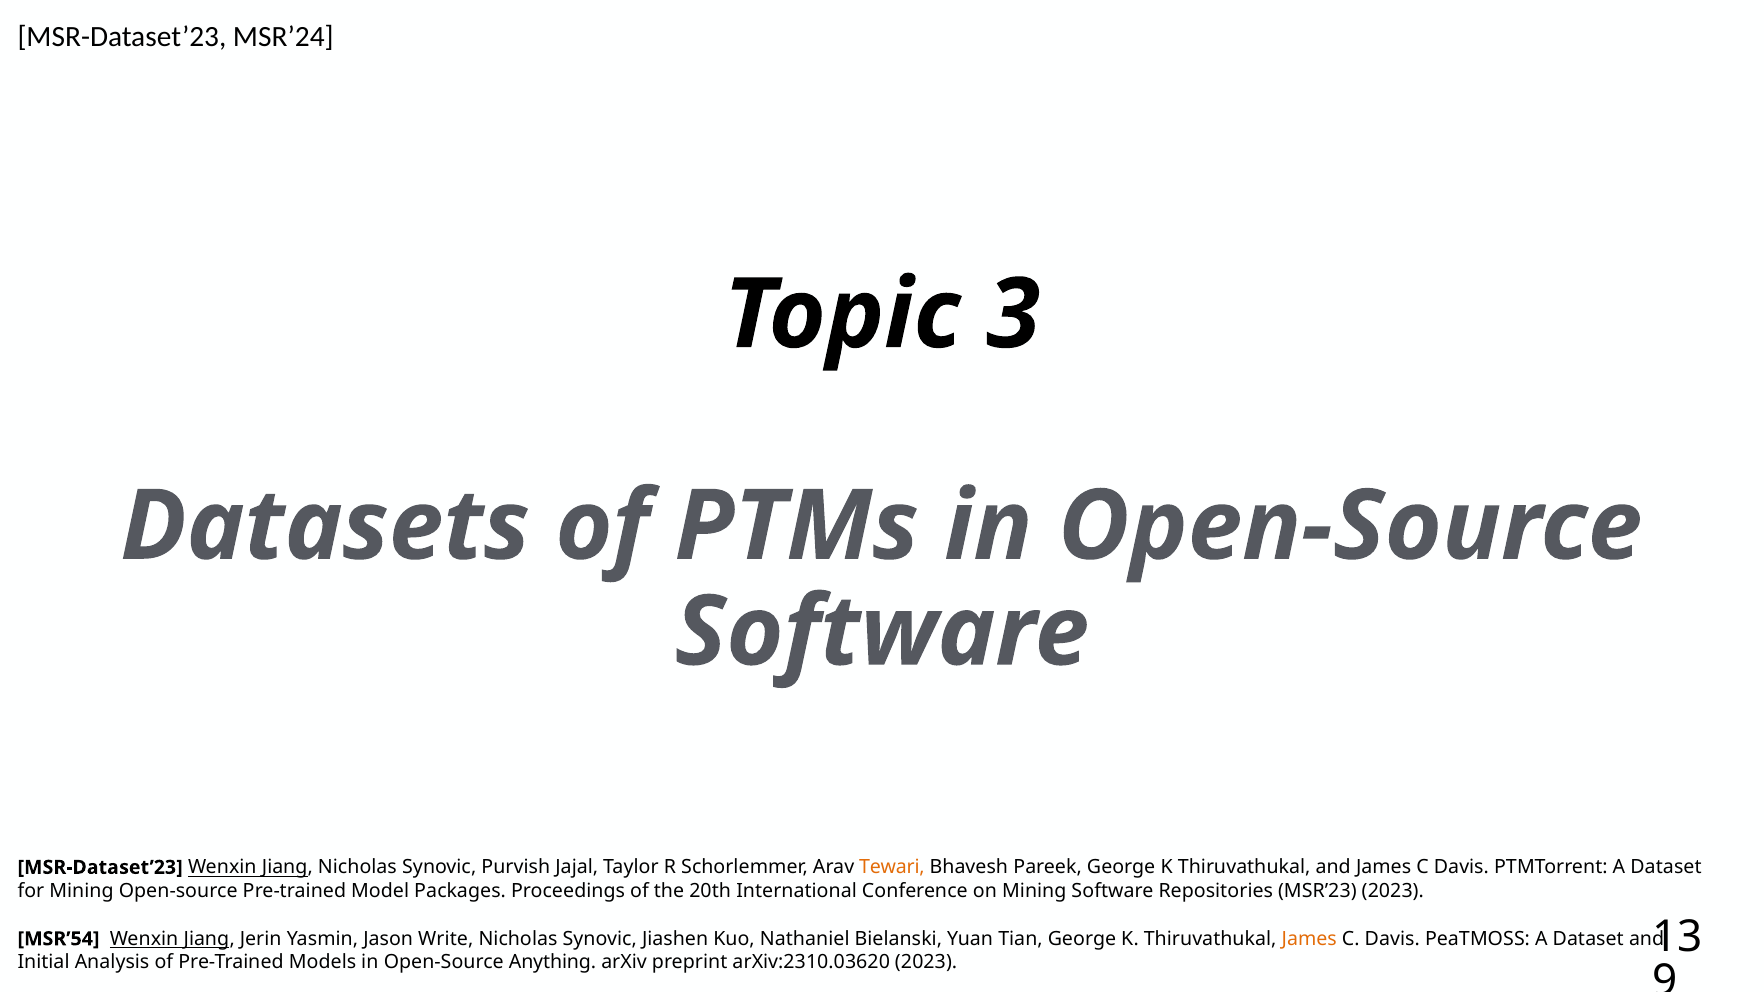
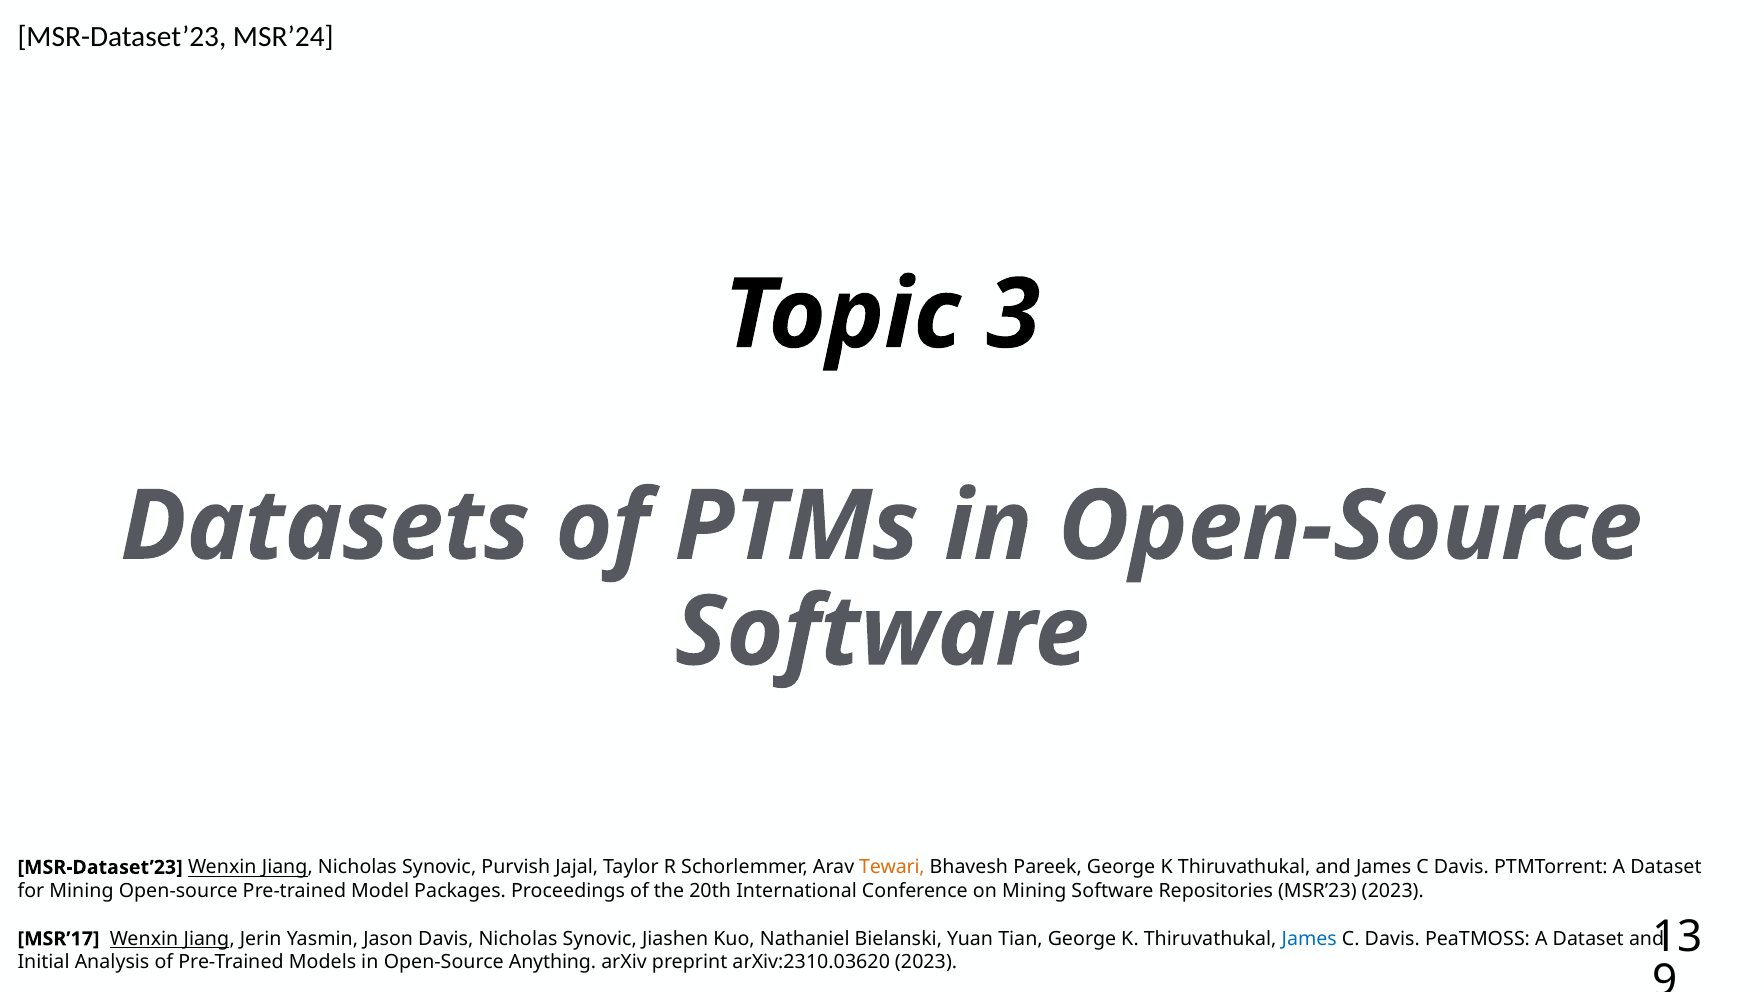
MSR’54: MSR’54 -> MSR’17 (59, 939)
Jason Write: Write -> Davis (446, 939)
James colour: orange -> blue (1309, 939)
